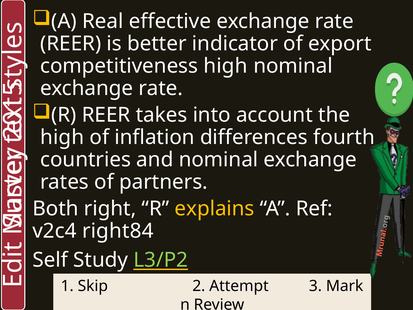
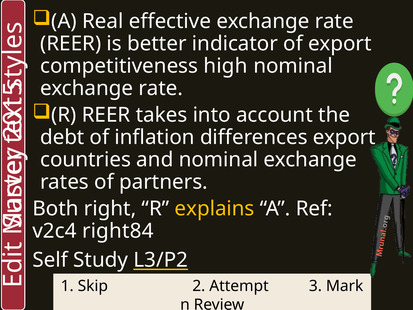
high: high -> debt (62, 137)
differences fourth: fourth -> export (344, 137)
L3/P2 colour: light green -> white (161, 260)
